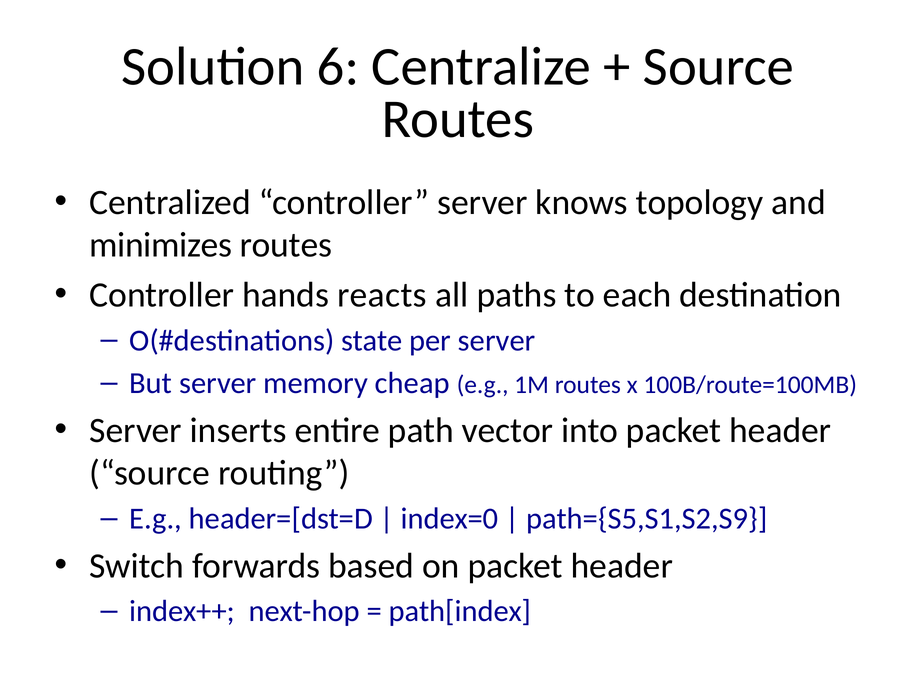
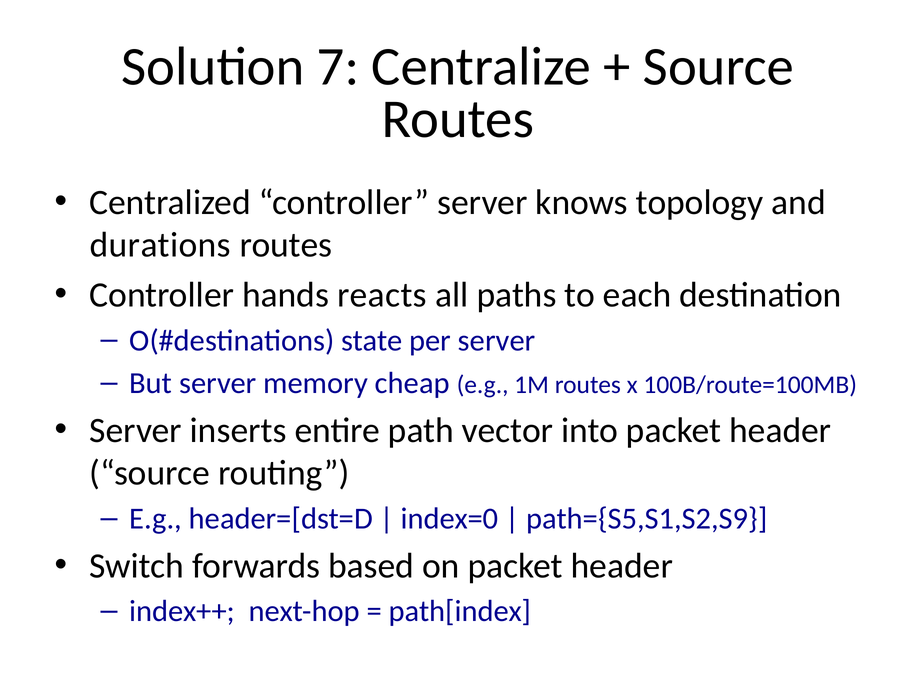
6: 6 -> 7 (338, 67)
minimizes: minimizes -> durations (160, 245)
